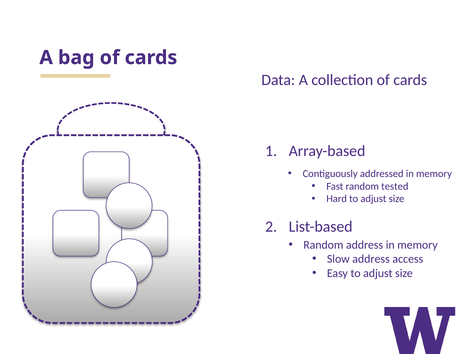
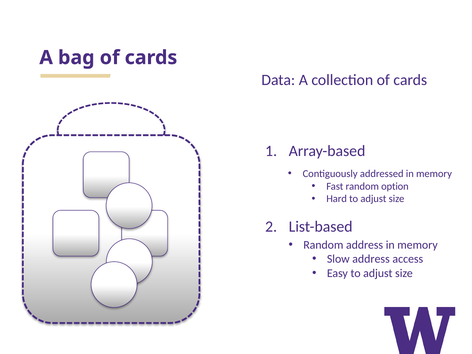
tested: tested -> option (395, 186)
